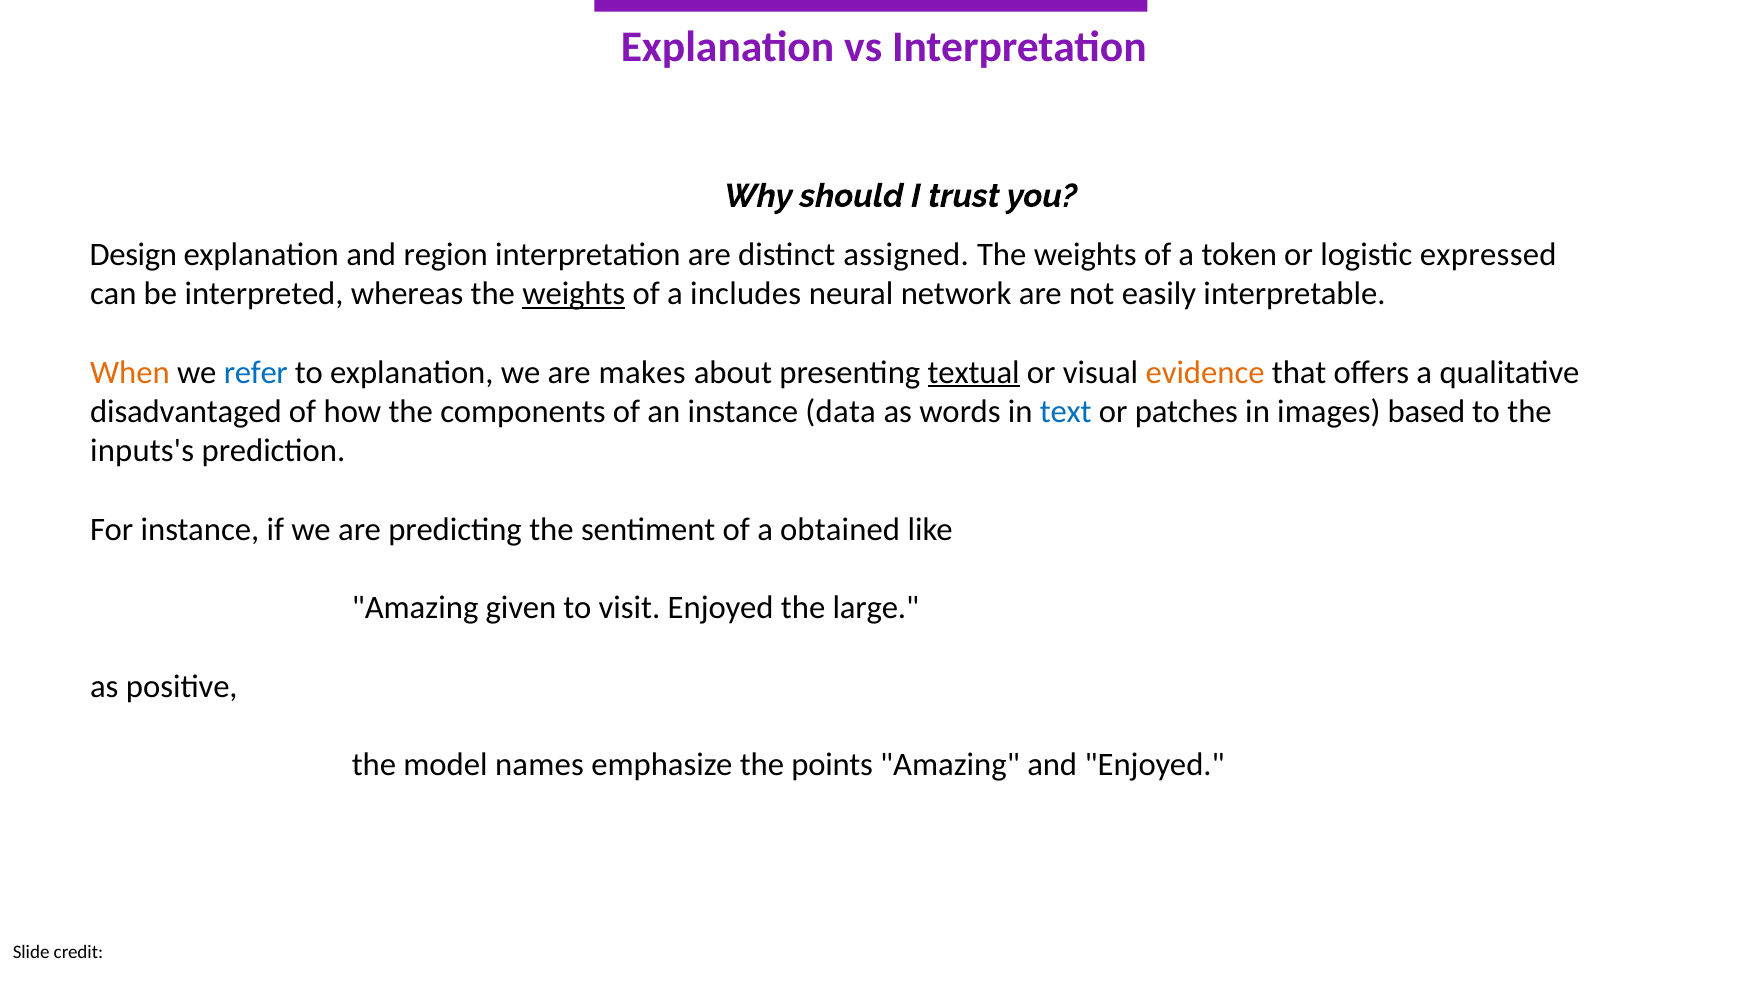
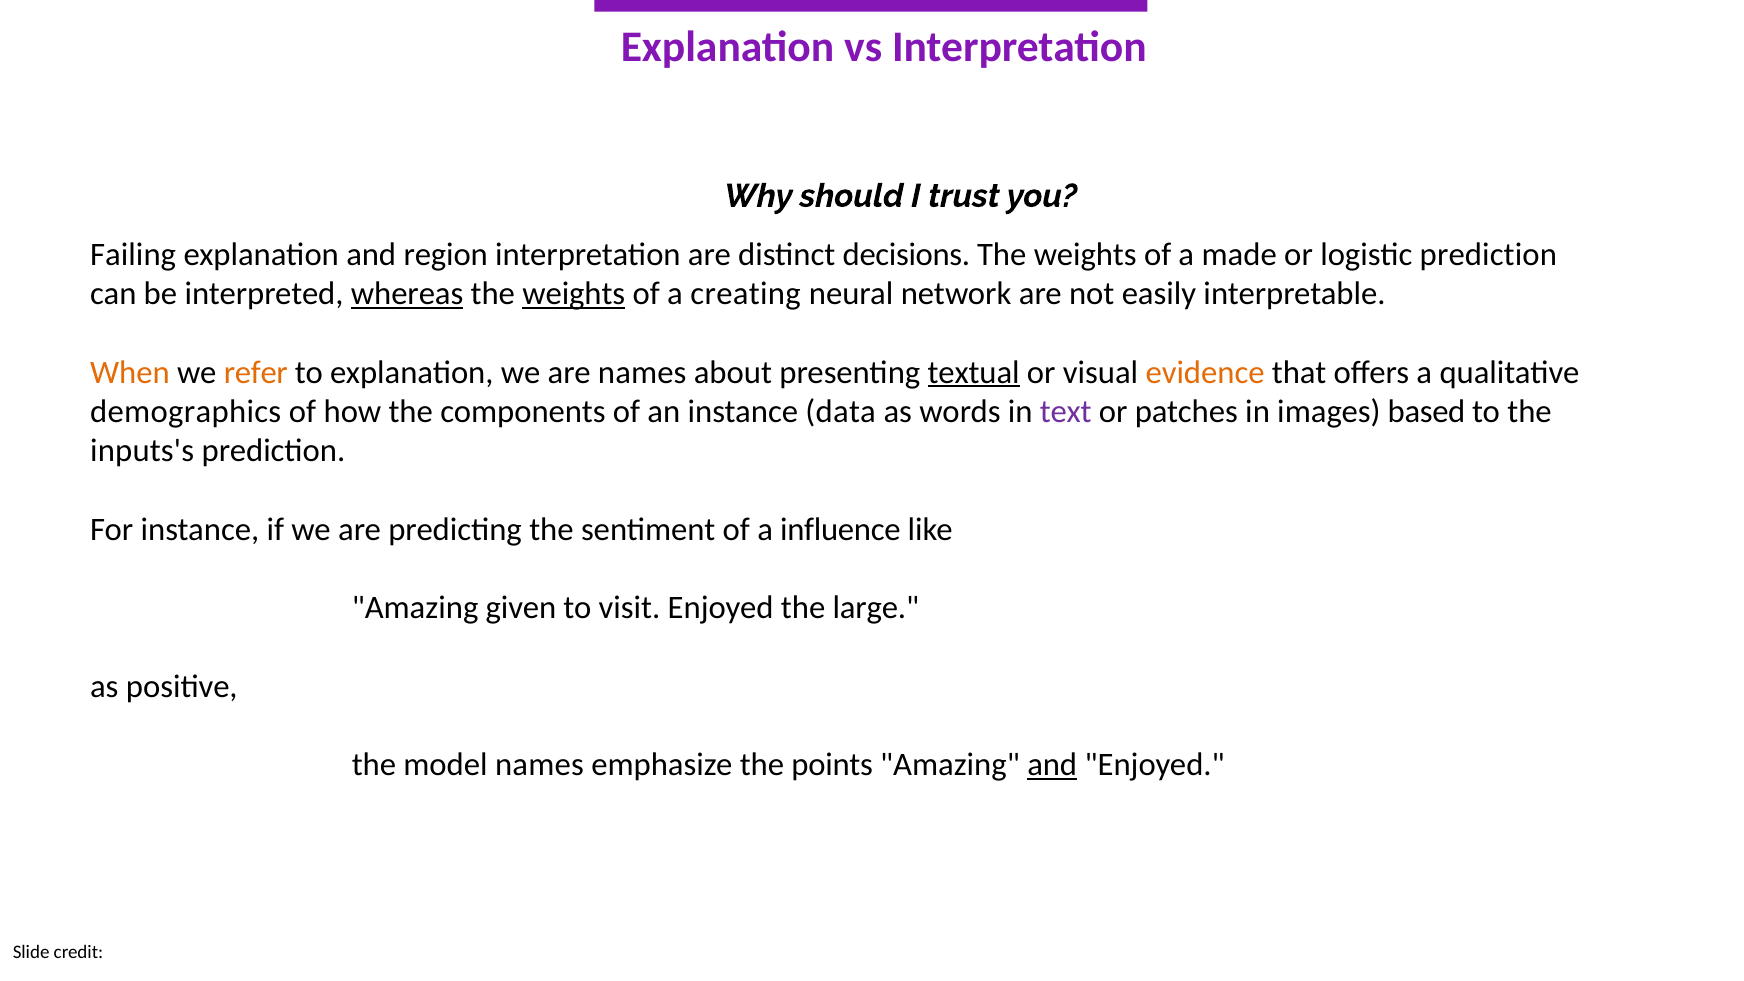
Design: Design -> Failing (133, 255)
assigned: assigned -> decisions (906, 255)
token: token -> made (1239, 255)
logistic expressed: expressed -> prediction (1488, 255)
whereas underline: none -> present (407, 294)
includes: includes -> creating (746, 294)
refer colour: blue -> orange (256, 372)
are makes: makes -> names (642, 372)
disadvantaged: disadvantaged -> demographics (186, 412)
text colour: blue -> purple (1066, 412)
obtained: obtained -> influence (840, 529)
and underline: none -> present (1052, 765)
